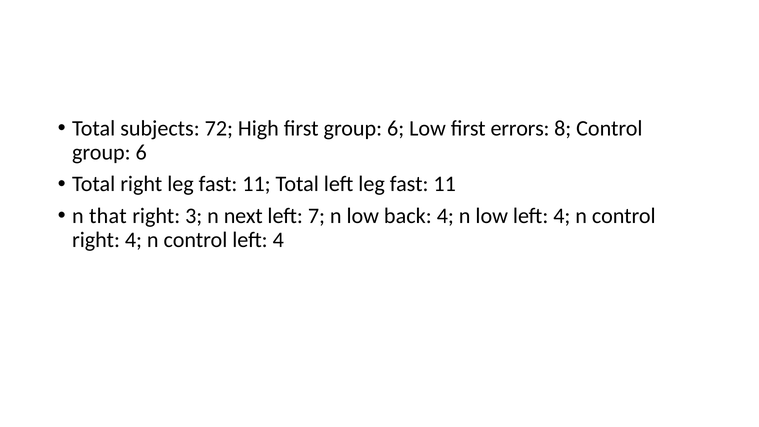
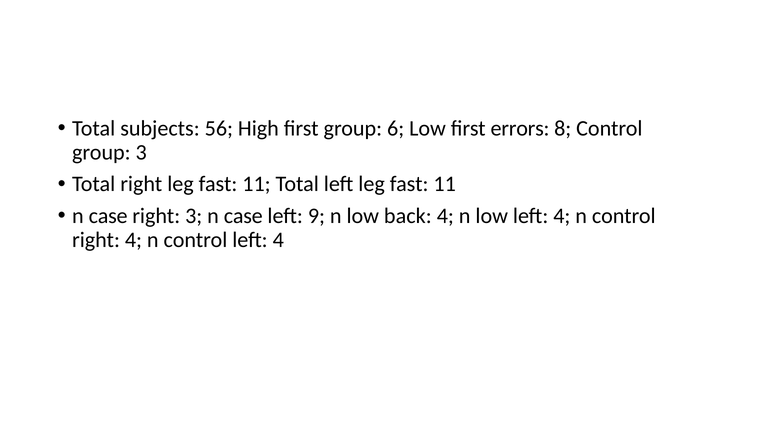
72: 72 -> 56 (219, 128)
6: 6 -> 3 (141, 152)
that: that -> case (108, 216)
3 n next: next -> case (243, 216)
7: 7 -> 9 (316, 216)
